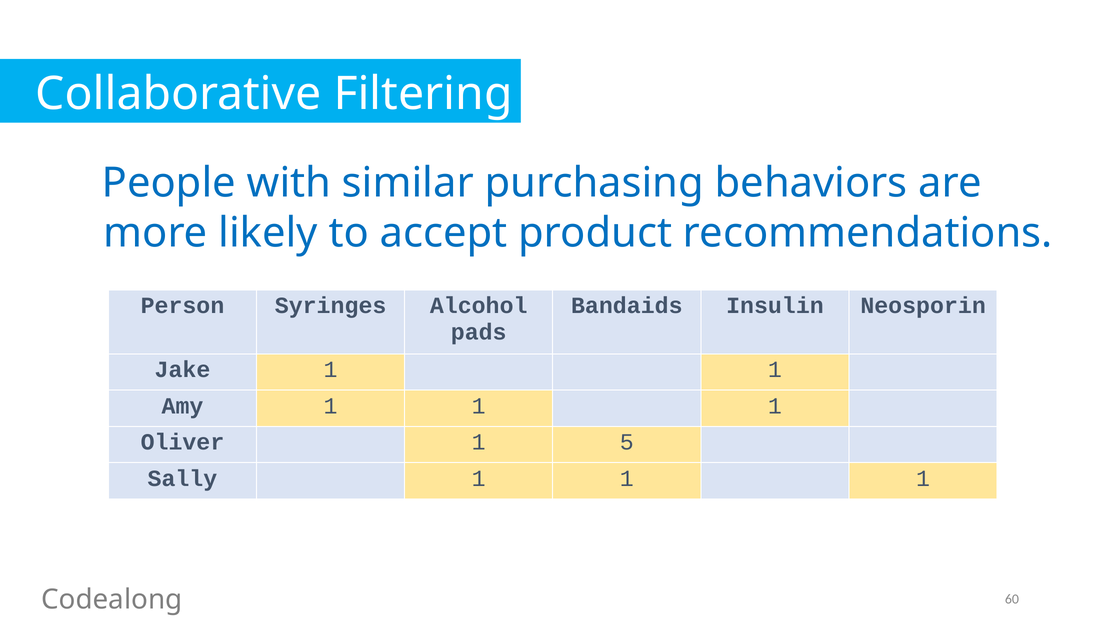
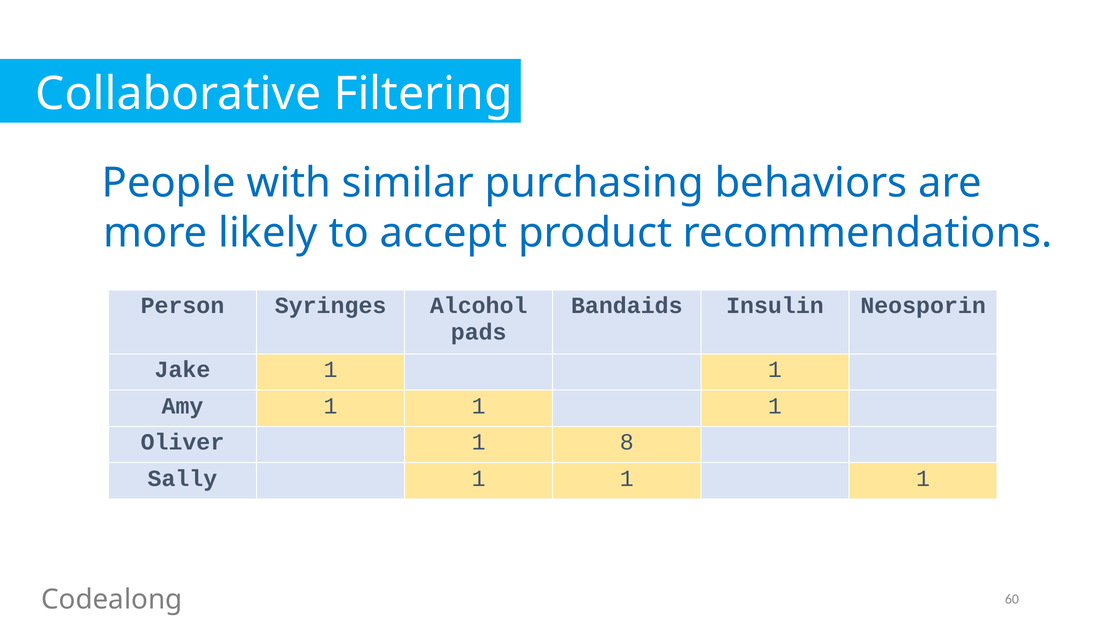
5: 5 -> 8 (627, 442)
